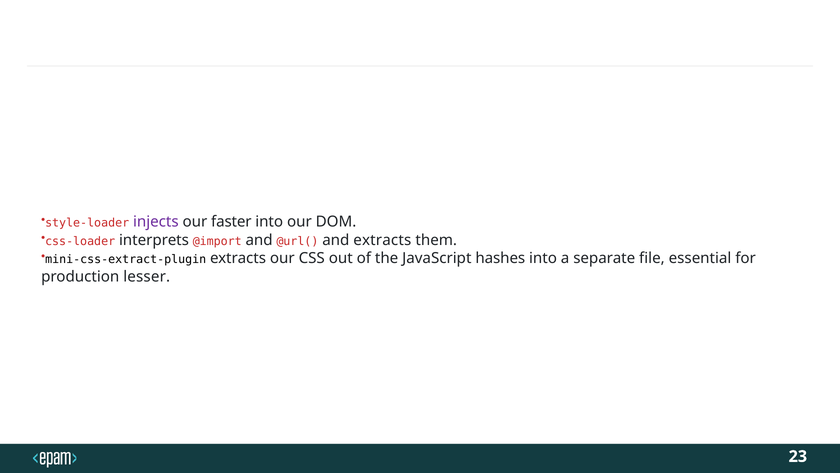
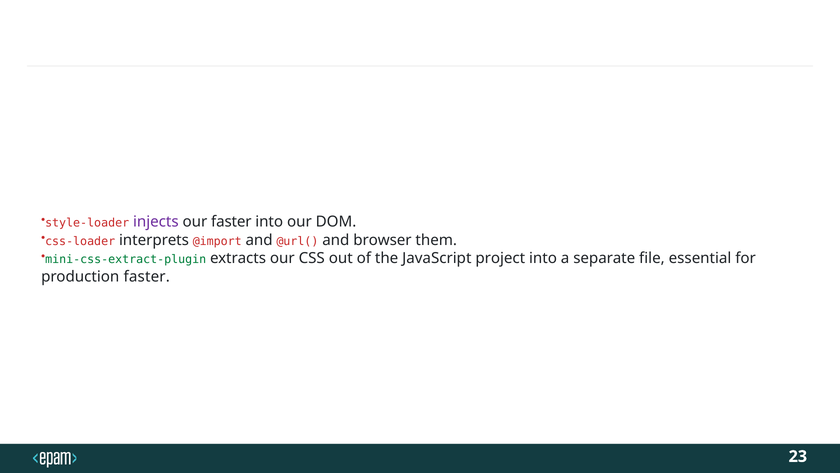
and extracts: extracts -> browser (382, 240)
mini-css-extract-plugin colour: black -> green (126, 259)
hashes: hashes -> project (500, 258)
production lesser: lesser -> faster (147, 276)
